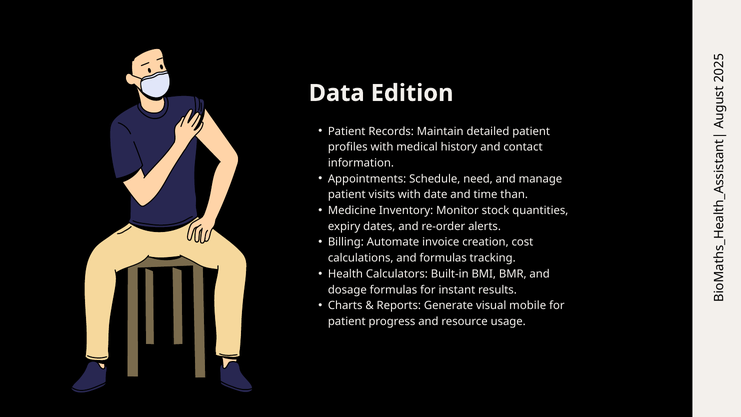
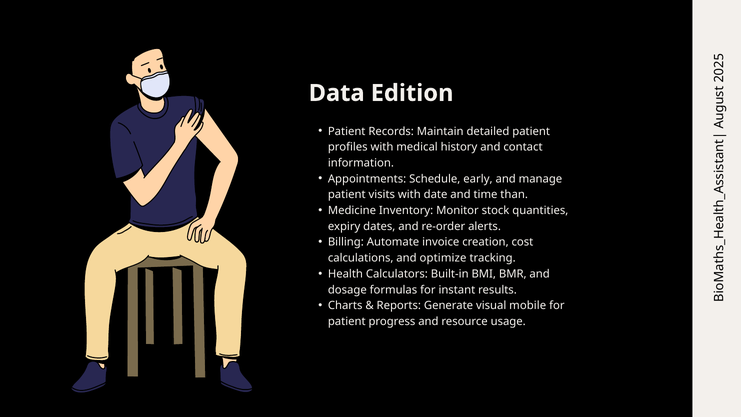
need: need -> early (478, 179)
and formulas: formulas -> optimize (443, 258)
